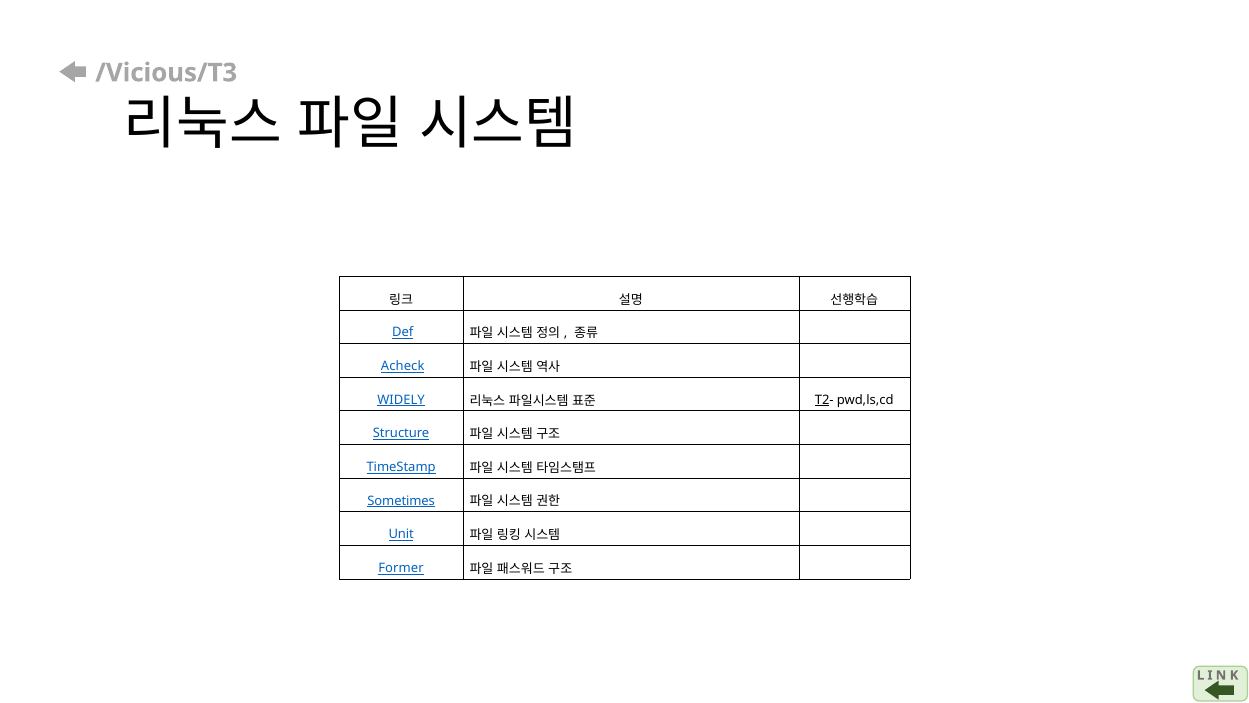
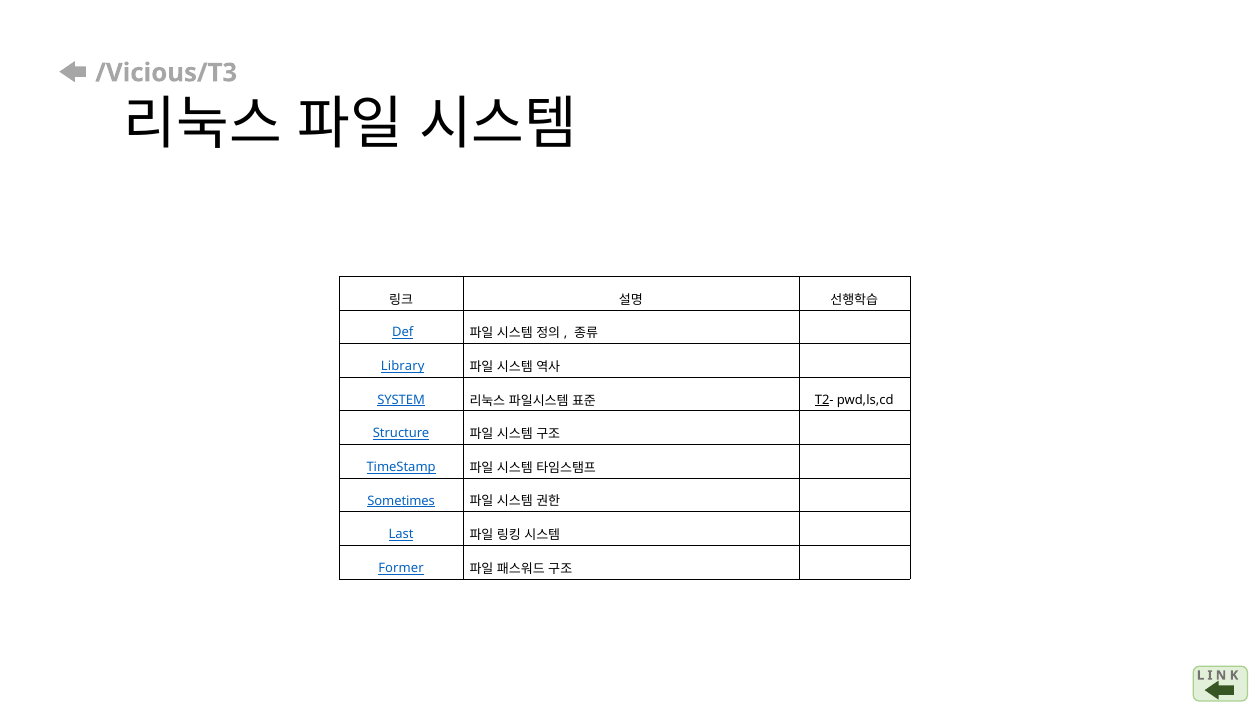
Acheck: Acheck -> Library (403, 366)
WIDELY: WIDELY -> SYSTEM (401, 400)
Unit: Unit -> Last (401, 534)
